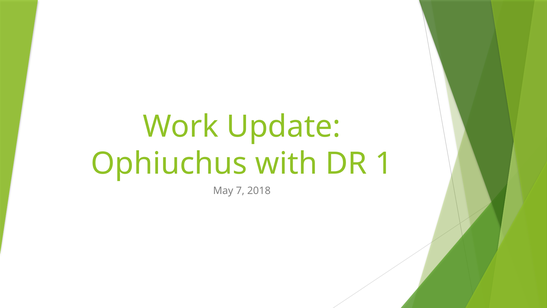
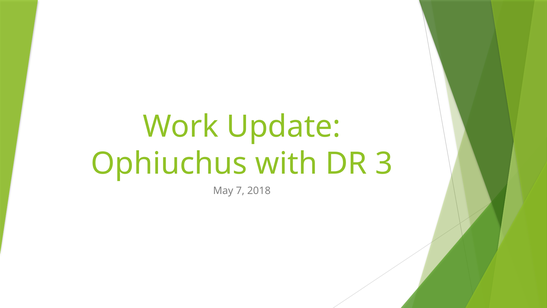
1: 1 -> 3 (384, 163)
